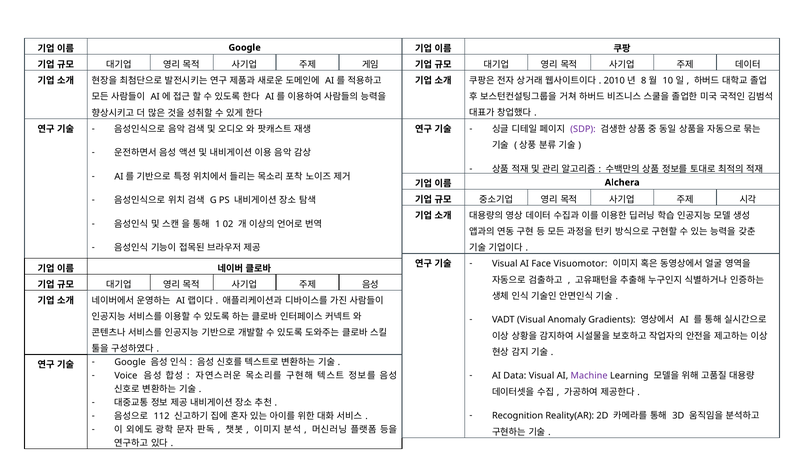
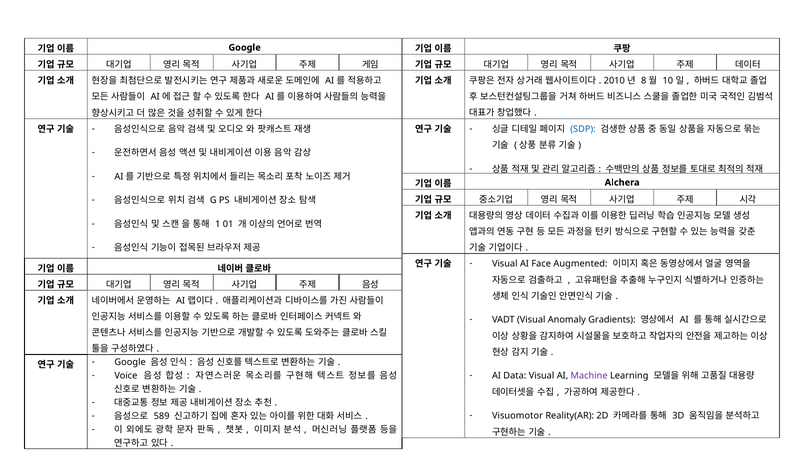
SDP colour: purple -> blue (583, 129)
02: 02 -> 01 (228, 224)
Visuomotor: Visuomotor -> Augmented (580, 264)
Recognition: Recognition -> Visuomotor (517, 416)
112: 112 -> 589 (162, 416)
